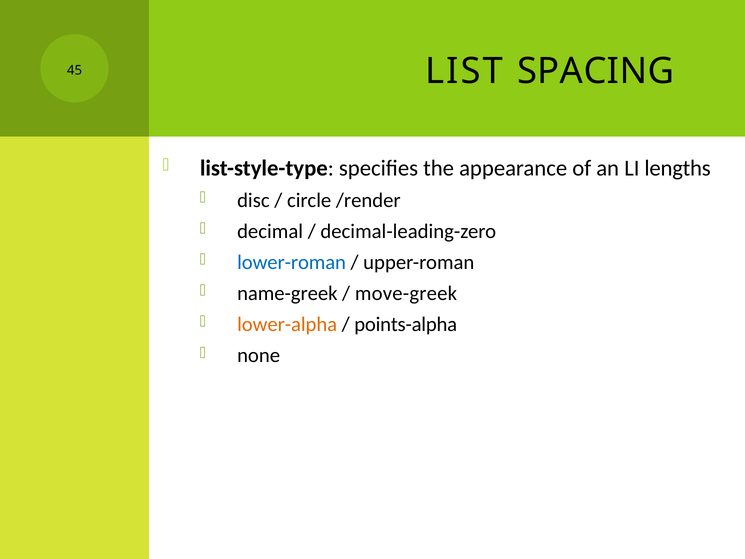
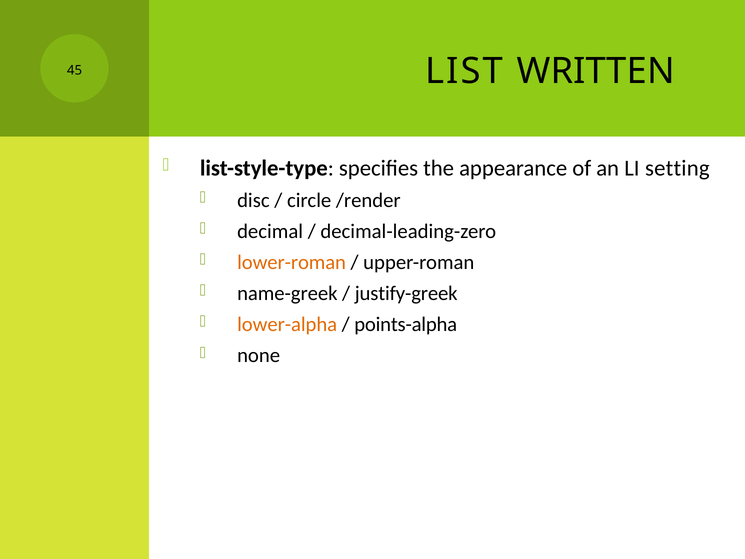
SPACING: SPACING -> WRITTEN (596, 71)
lengths: lengths -> setting (677, 168)
lower-roman colour: blue -> orange (292, 262)
move-greek: move-greek -> justify-greek (406, 293)
